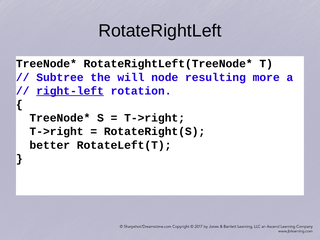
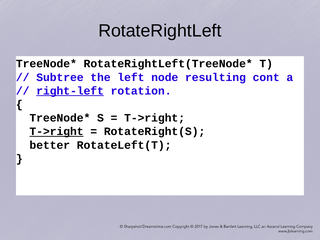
will: will -> left (131, 77)
more: more -> cont (266, 77)
T->right underline: none -> present (57, 131)
